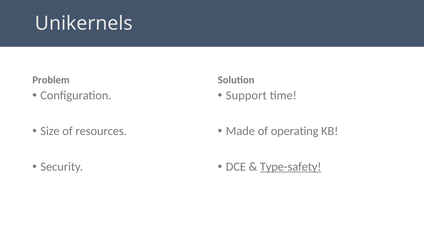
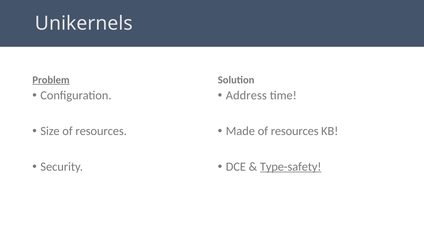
Problem underline: none -> present (51, 80)
Support: Support -> Address (246, 95)
operating: operating -> resources (295, 131)
